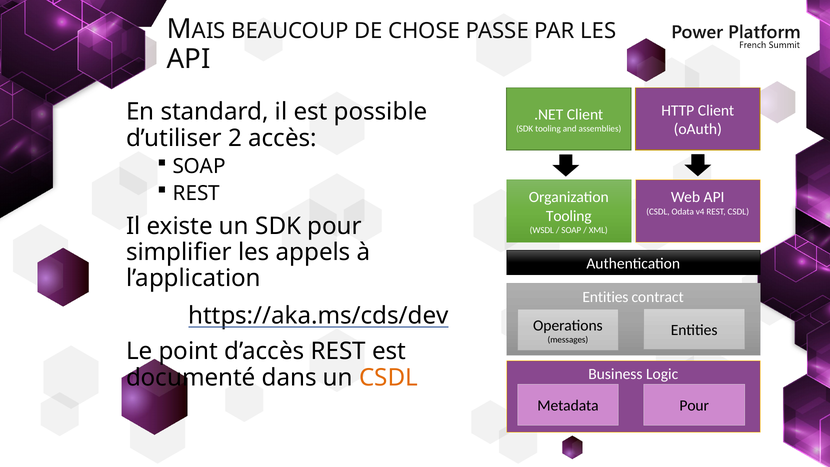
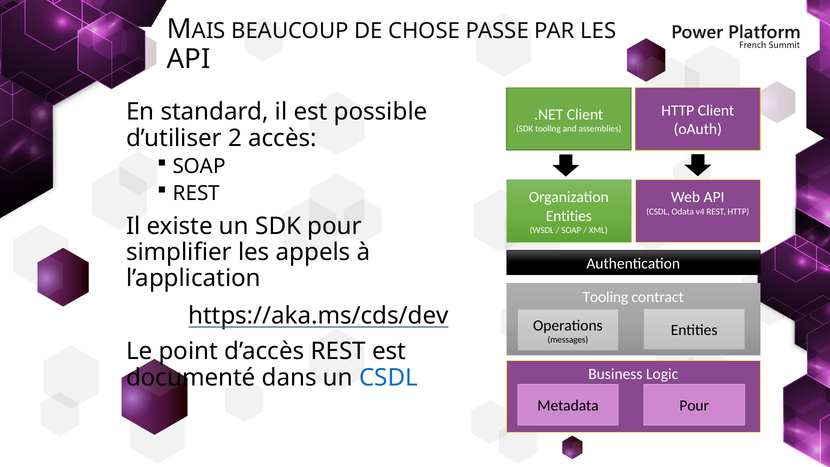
REST CSDL: CSDL -> HTTP (738, 211)
Tooling: Tooling -> Entities (569, 216)
Entities: Entities -> Tooling (605, 297)
CSDL colour: orange -> blue (389, 377)
